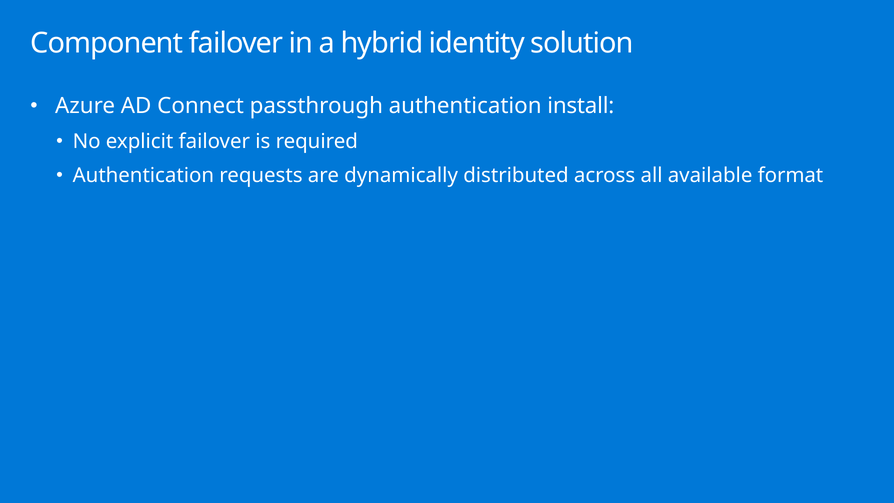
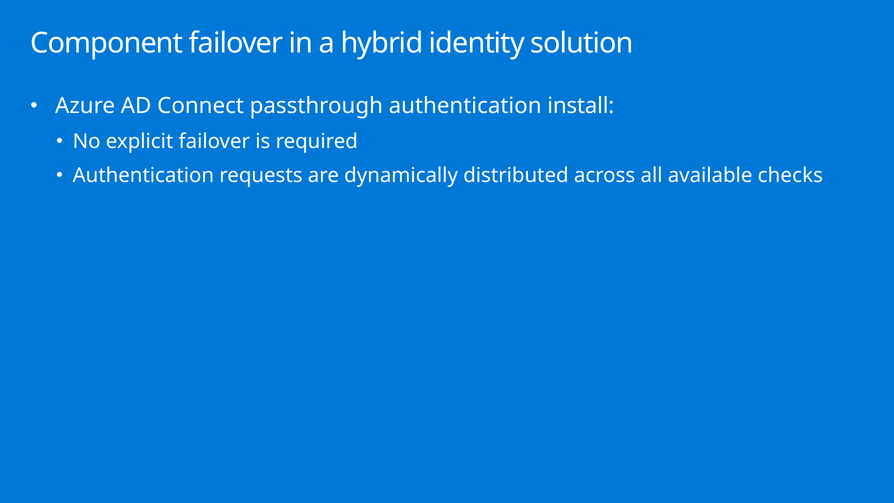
format: format -> checks (790, 176)
